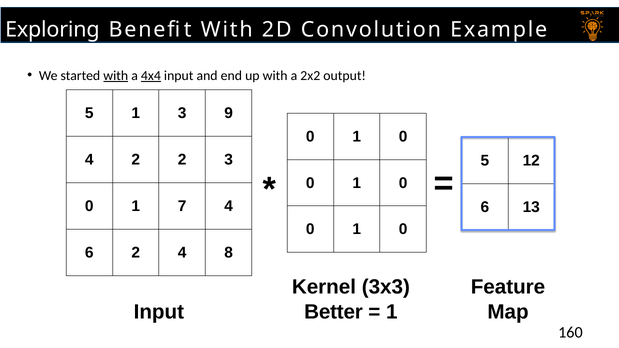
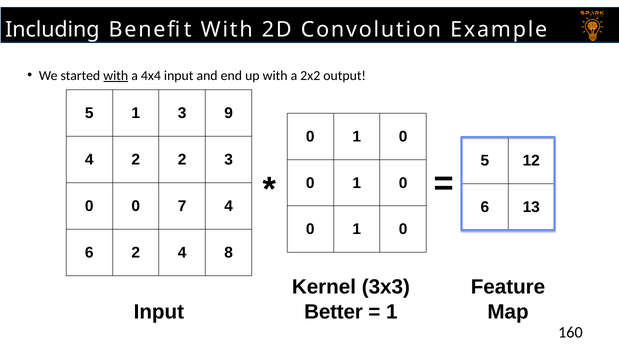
Exploring: Exploring -> Including (52, 30)
4x4 underline: present -> none (151, 76)
1: 1 -> 0 (136, 206)
